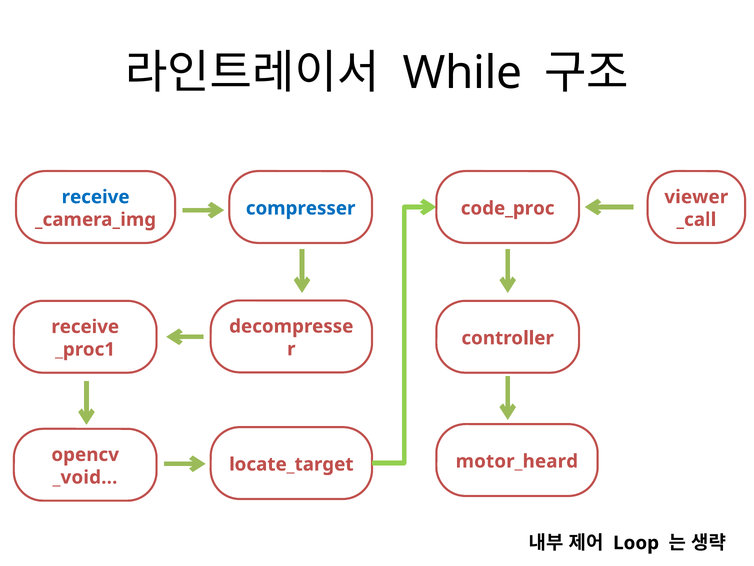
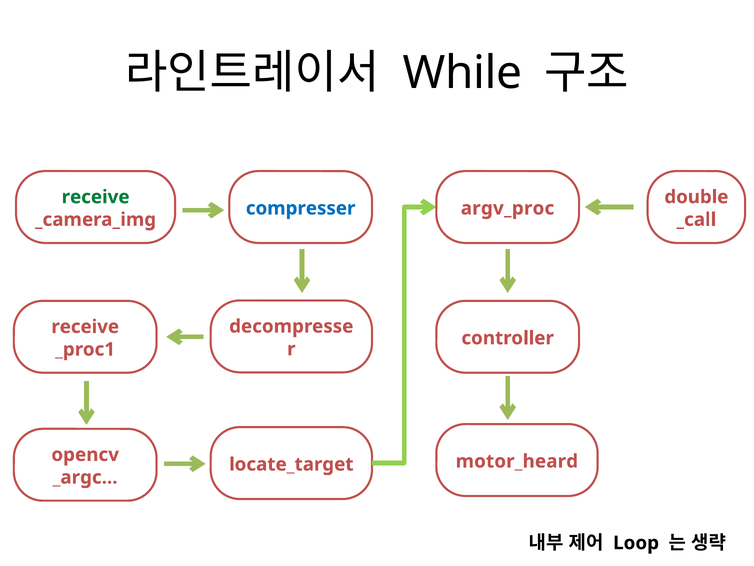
receive colour: blue -> green (96, 197)
viewer: viewer -> double (696, 197)
code_proc: code_proc -> argv_proc (508, 208)
_void: _void -> _argc (85, 477)
